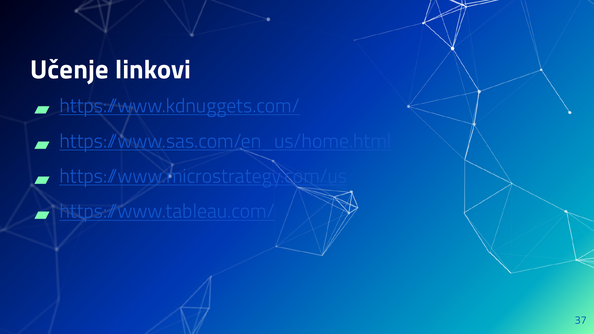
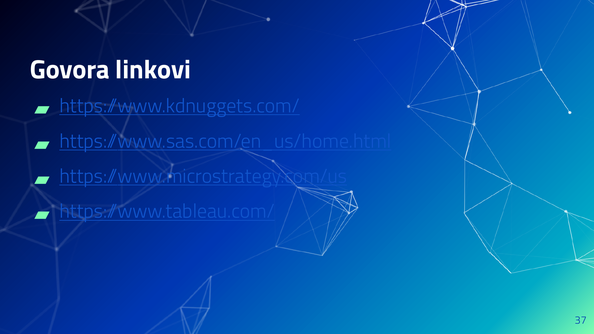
Učenje: Učenje -> Govora (70, 70)
